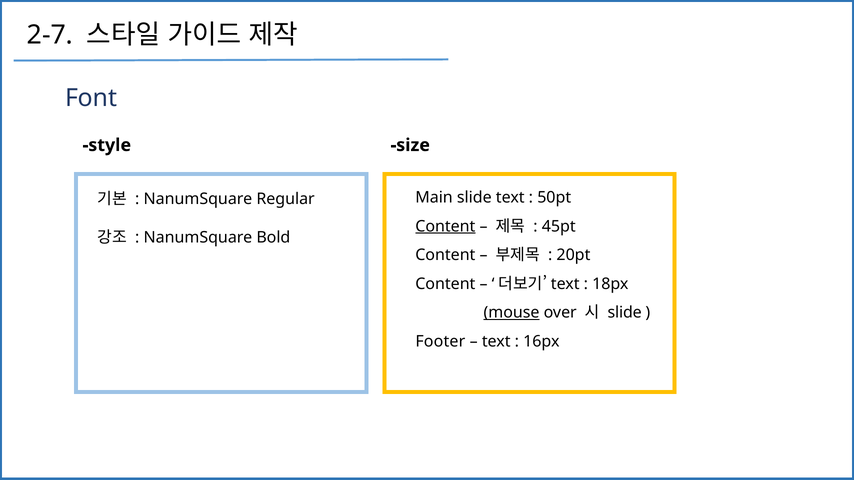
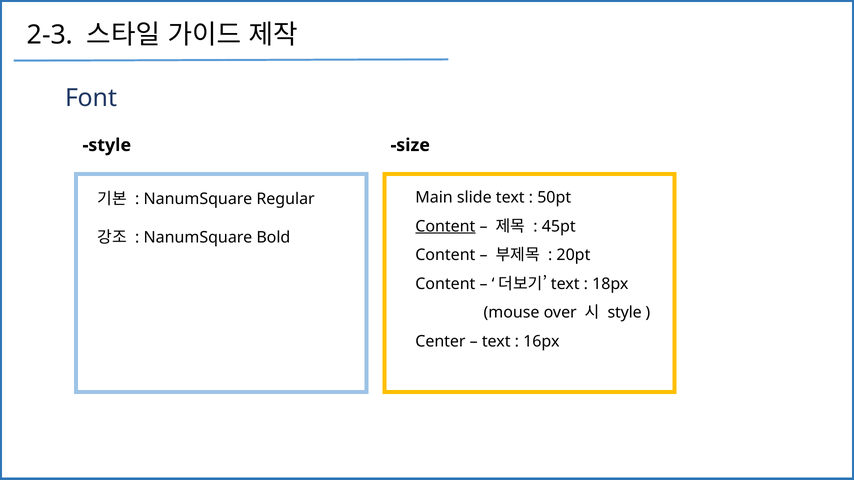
2-7: 2-7 -> 2-3 (50, 35)
mouse underline: present -> none (512, 313)
slide: slide -> style (625, 313)
Footer: Footer -> Center (440, 342)
